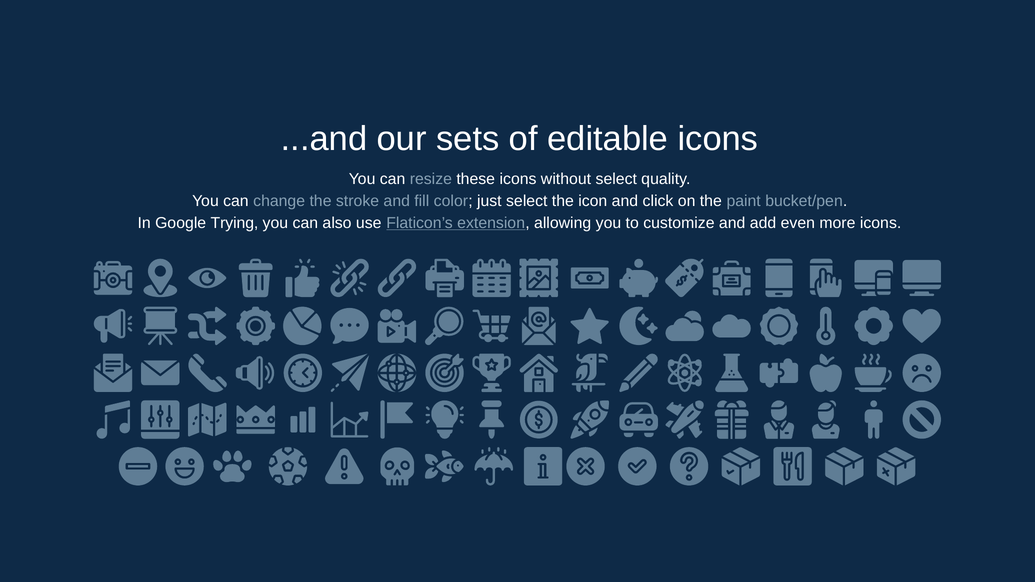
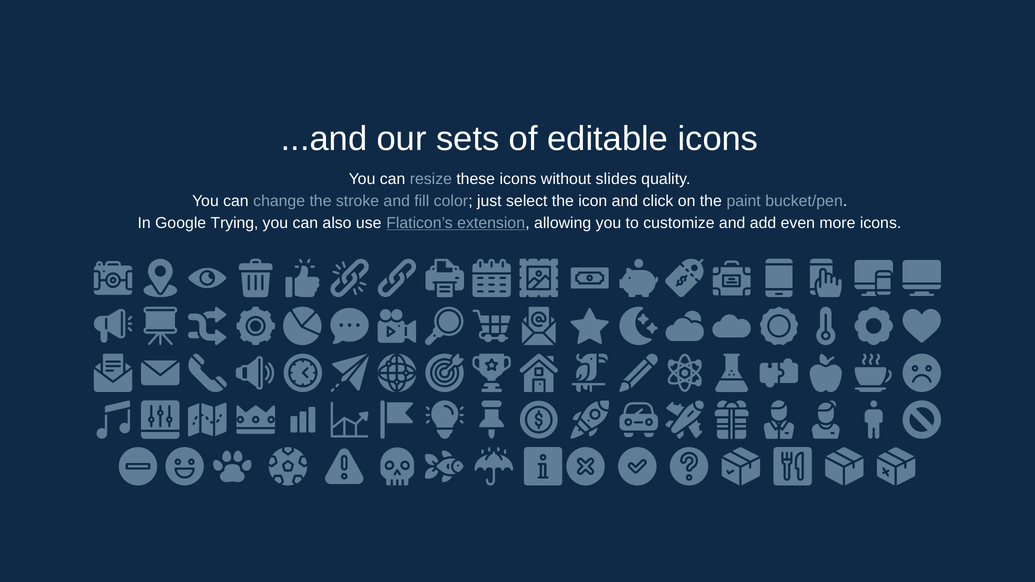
without select: select -> slides (616, 179)
